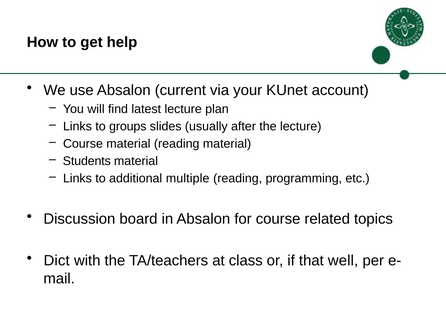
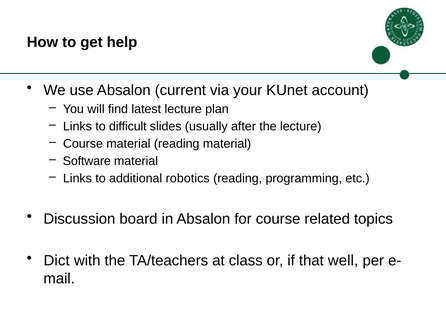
groups: groups -> difficult (128, 126)
Students: Students -> Software (87, 161)
multiple: multiple -> robotics (188, 178)
